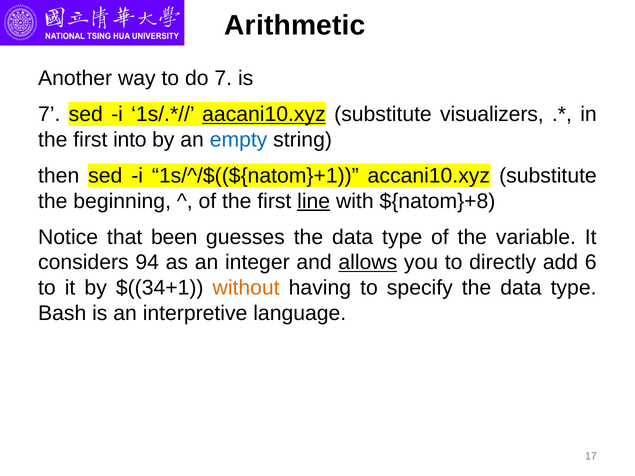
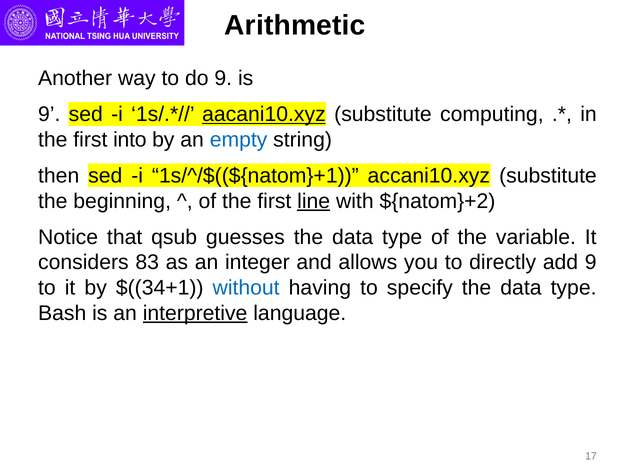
do 7: 7 -> 9 (223, 78)
7: 7 -> 9 (49, 114)
visualizers: visualizers -> computing (492, 114)
${natom}+8: ${natom}+8 -> ${natom}+2 (437, 201)
been: been -> qsub (174, 237)
94: 94 -> 83 (147, 263)
allows underline: present -> none (368, 263)
add 6: 6 -> 9 (591, 263)
without colour: orange -> blue (246, 288)
interpretive underline: none -> present (195, 313)
